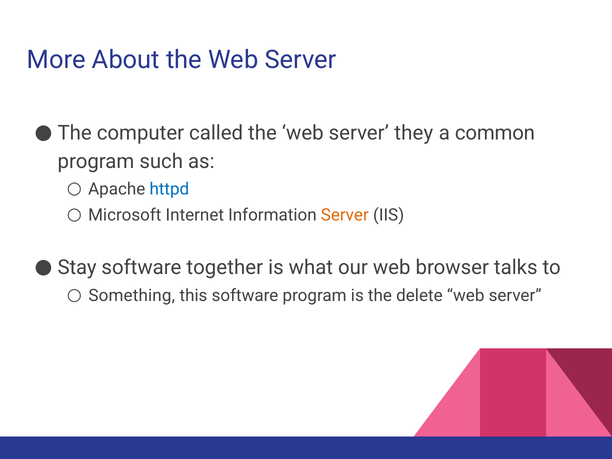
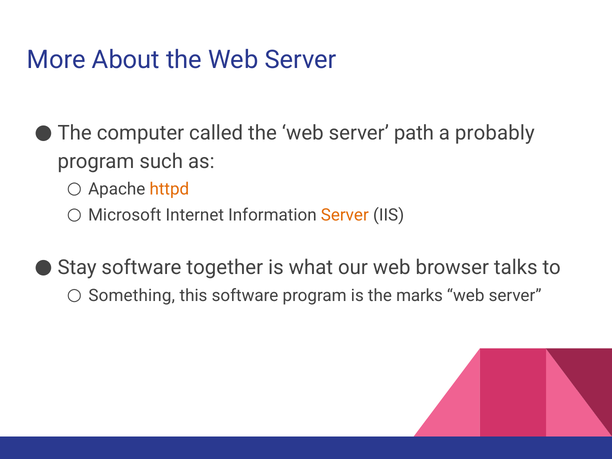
they: they -> path (414, 133)
common: common -> probably (495, 133)
httpd colour: blue -> orange (169, 189)
delete: delete -> marks (420, 296)
